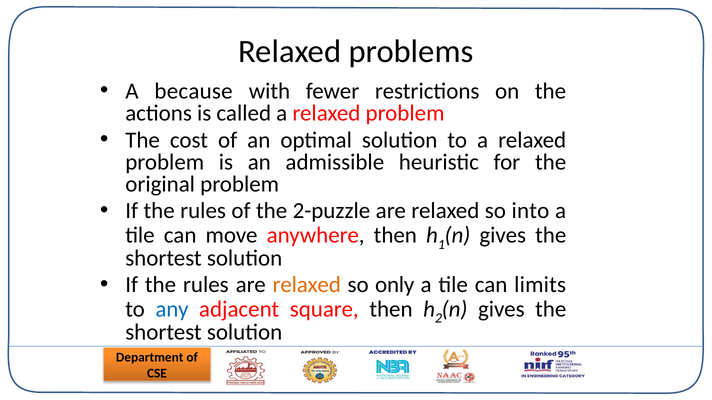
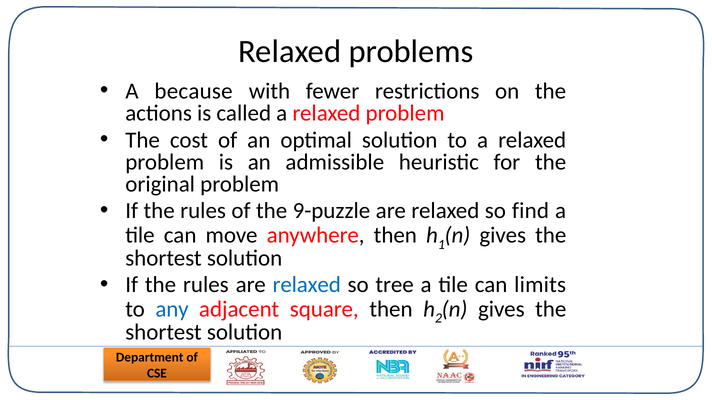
2-puzzle: 2-puzzle -> 9-puzzle (331, 211)
into: into -> find (530, 211)
relaxed colour: orange -> blue (307, 285)
only: only -> tree (395, 285)
